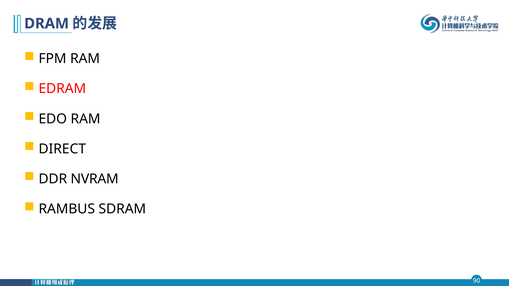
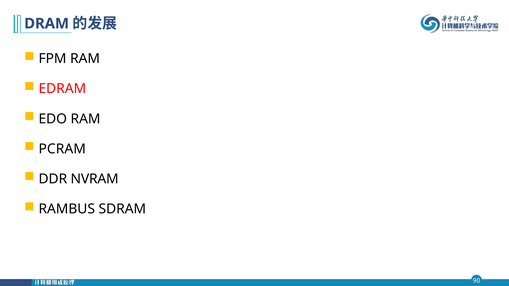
DIRECT: DIRECT -> PCRAM (62, 149)
